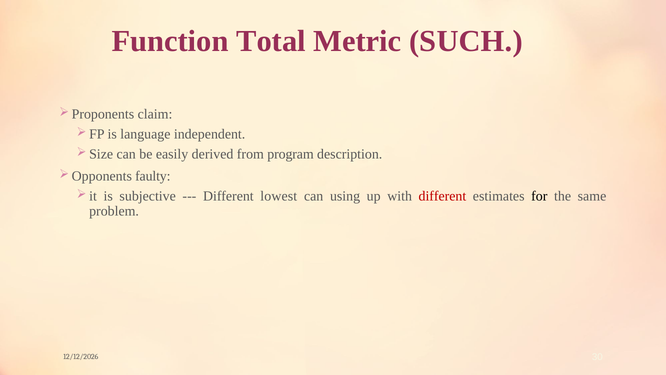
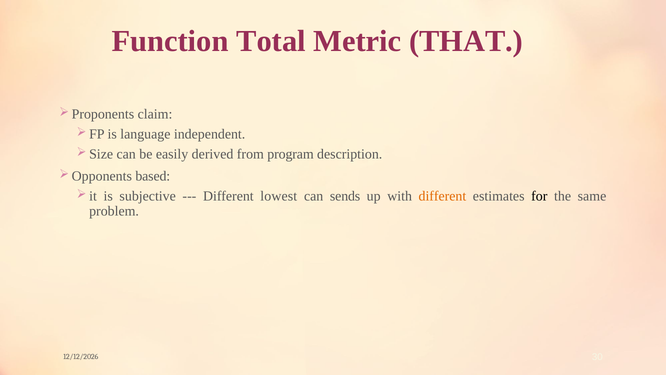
SUCH: SUCH -> THAT (466, 41)
faulty: faulty -> based (153, 176)
using: using -> sends (345, 196)
different colour: red -> orange (442, 196)
